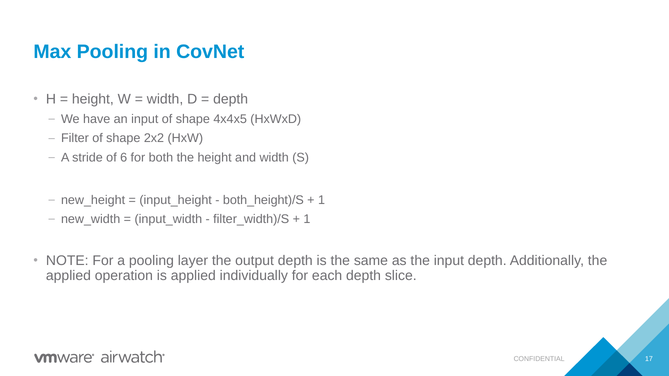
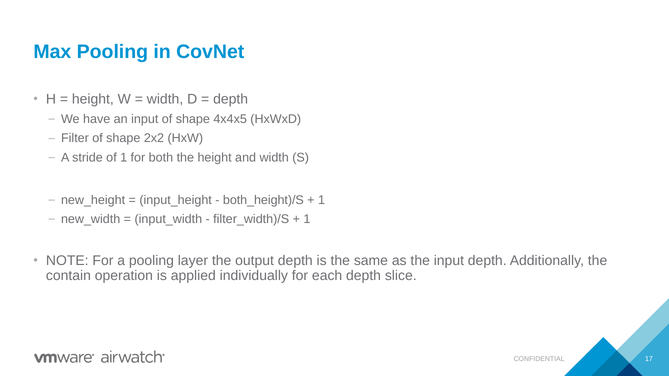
of 6: 6 -> 1 (124, 158)
applied: applied -> contain (68, 276)
